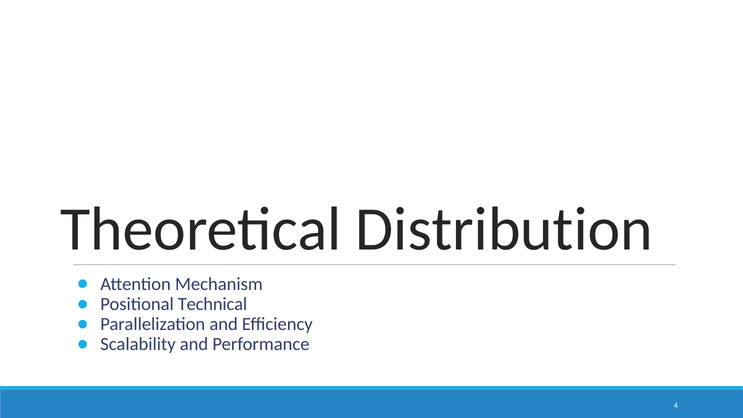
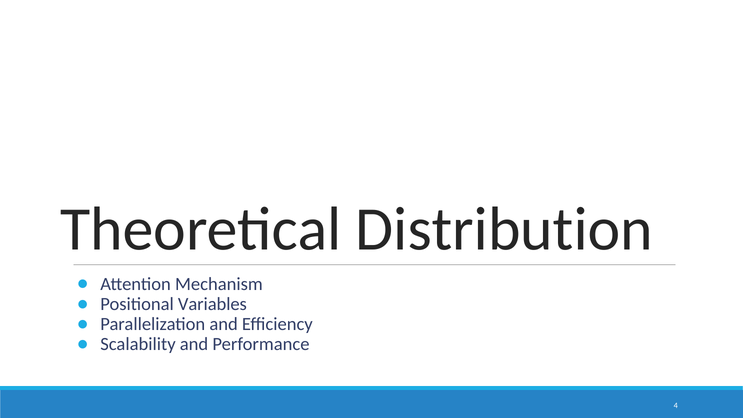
Technical: Technical -> Variables (212, 304)
